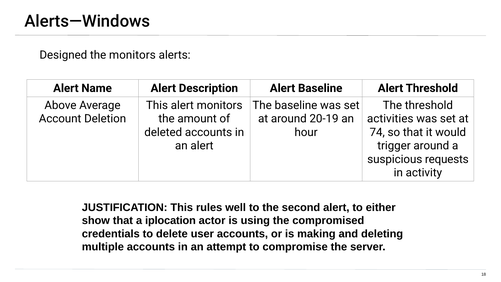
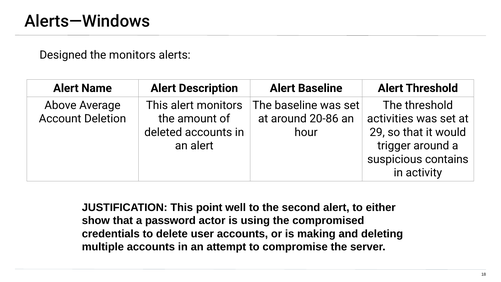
20-19: 20-19 -> 20-86 (324, 119)
74: 74 -> 29 (377, 132)
requests: requests -> contains (447, 159)
rules: rules -> point (209, 207)
iplocation: iplocation -> password (170, 221)
